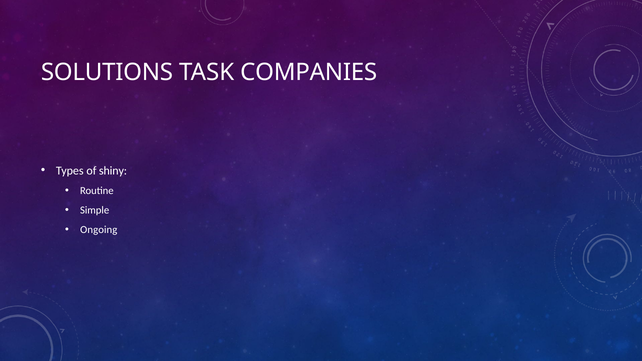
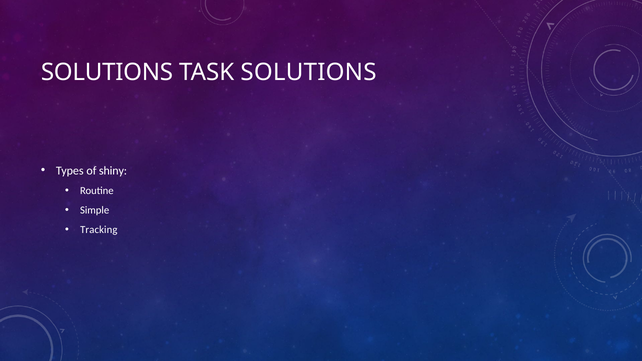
TASK COMPANIES: COMPANIES -> SOLUTIONS (308, 72)
Ongoing: Ongoing -> Tracking (99, 230)
